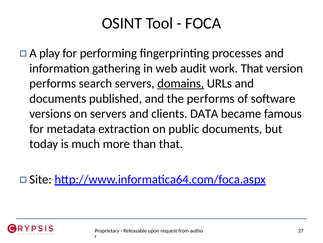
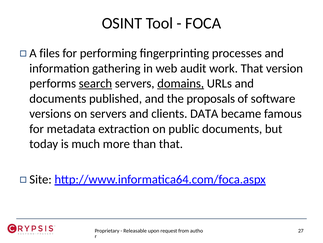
play: play -> files (50, 53)
search underline: none -> present (95, 83)
the performs: performs -> proposals (211, 98)
